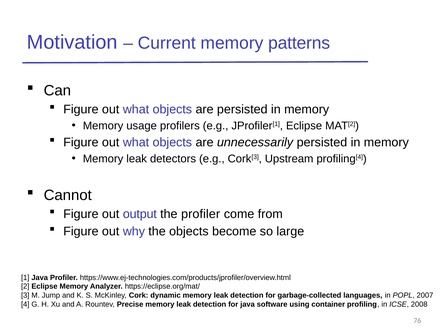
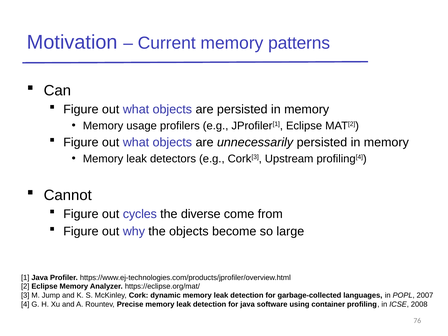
output: output -> cycles (140, 214)
the profiler: profiler -> diverse (201, 214)
